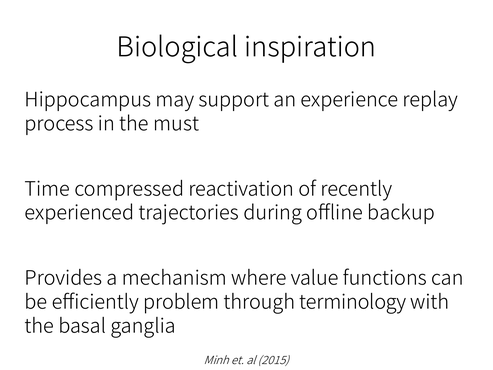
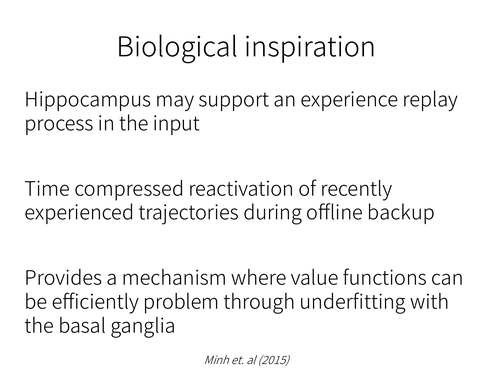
must: must -> input (176, 124)
terminology: terminology -> underfitting (353, 302)
